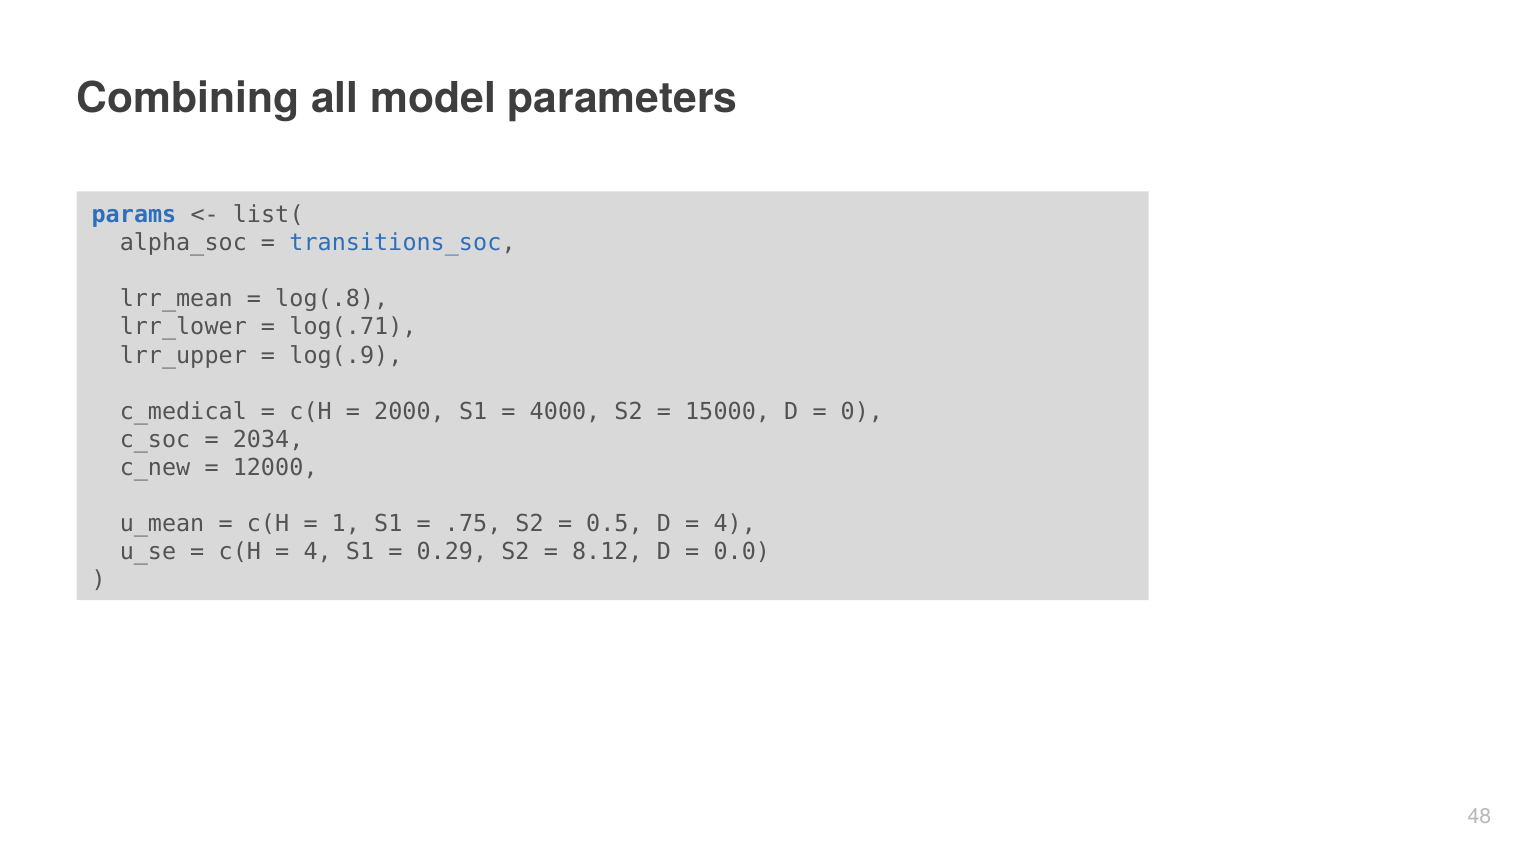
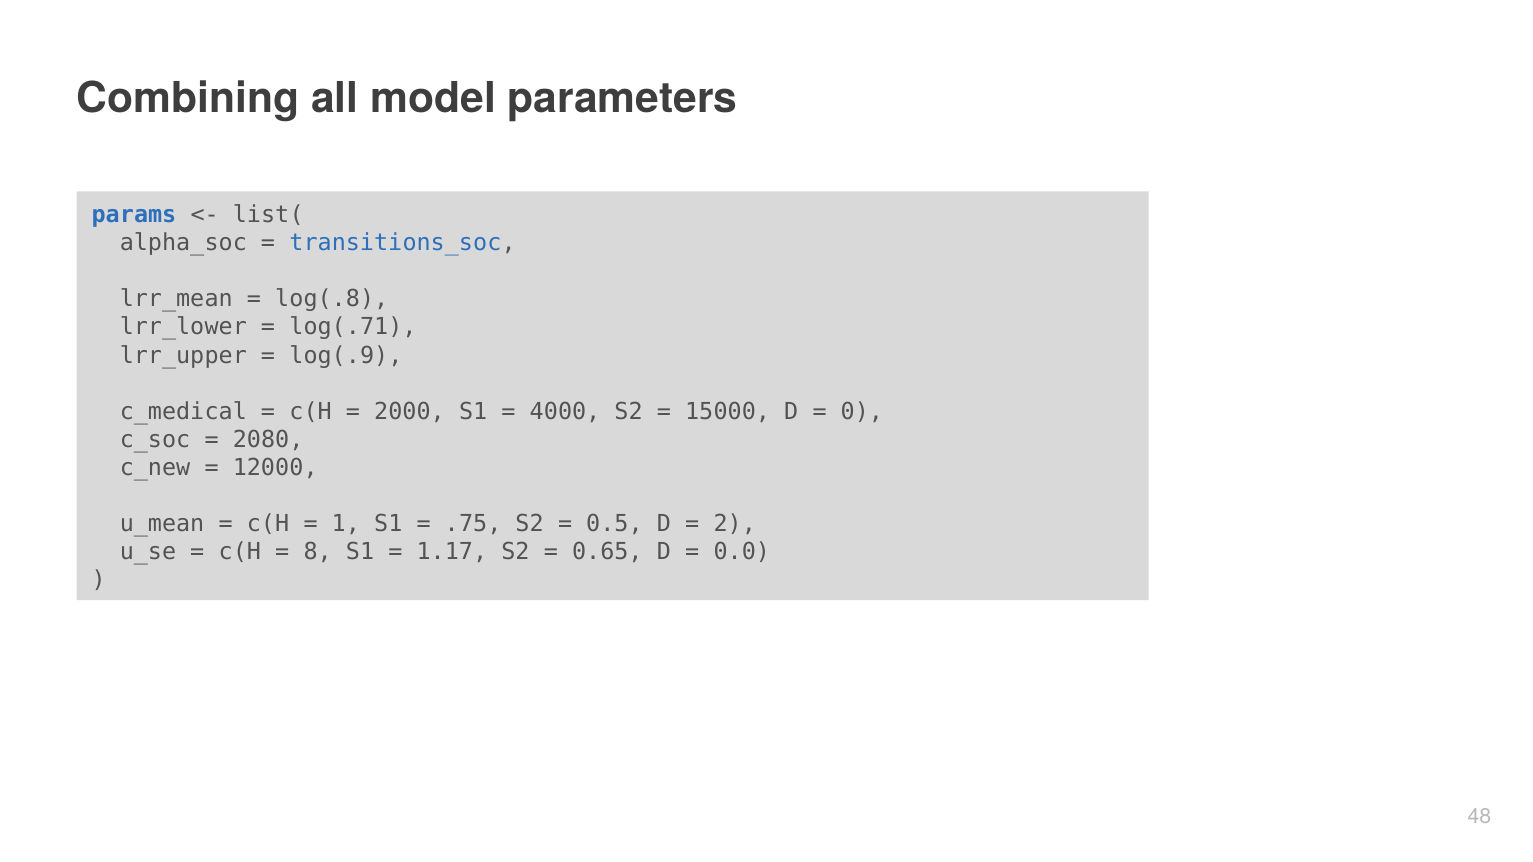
2034: 2034 -> 2080 (268, 440)
4: 4 -> 2 (735, 524)
4: 4 -> 8 (318, 552)
0.29: 0.29 -> 1.17 (452, 552)
8.12: 8.12 -> 0.65 (607, 552)
